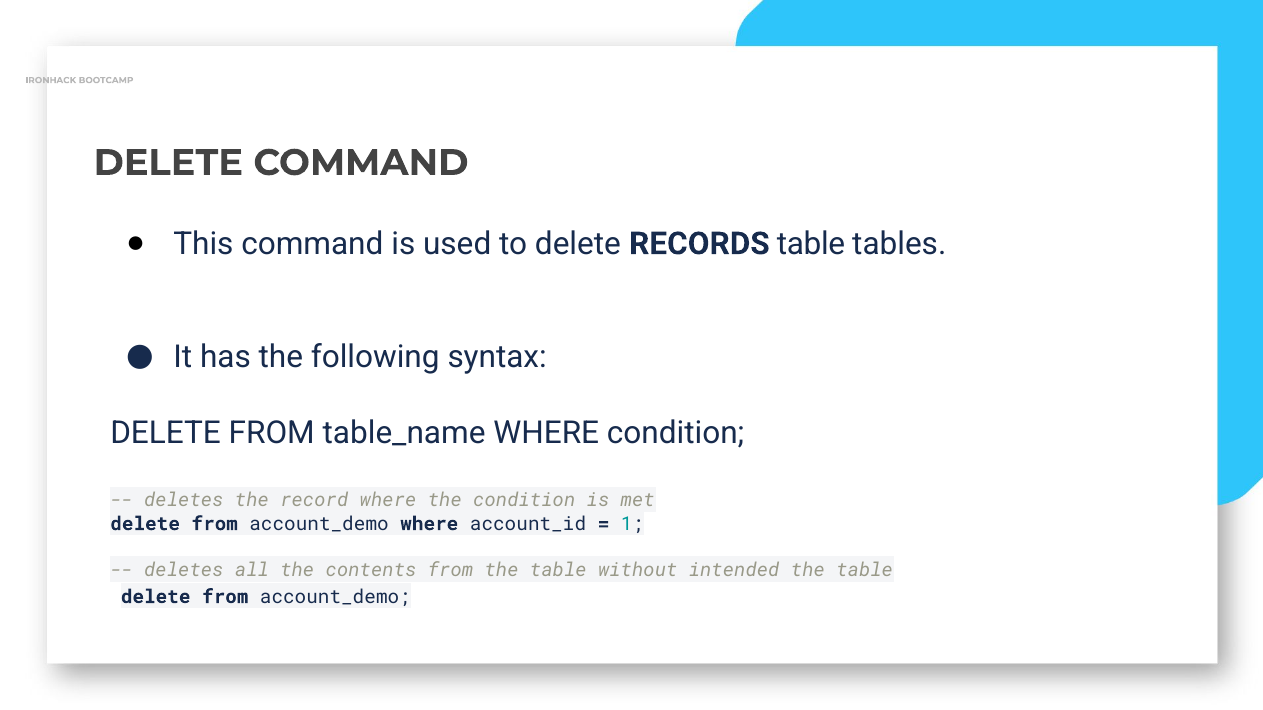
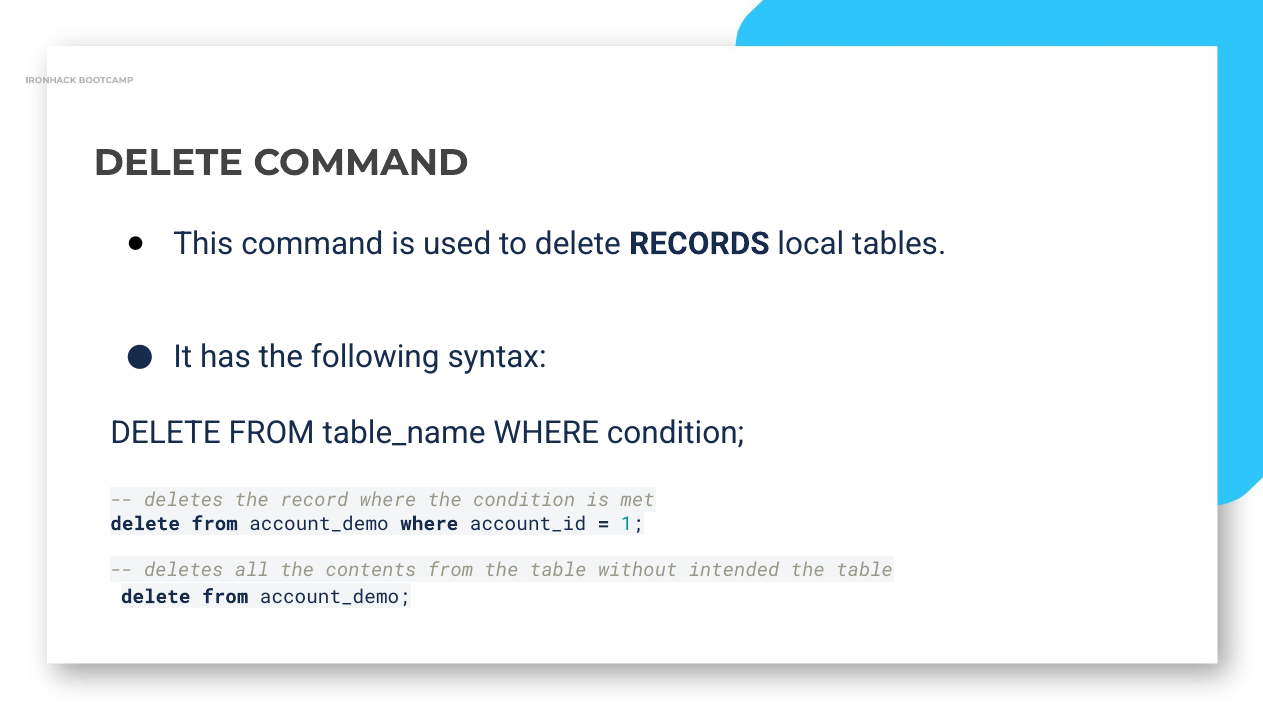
RECORDS table: table -> local (811, 244)
